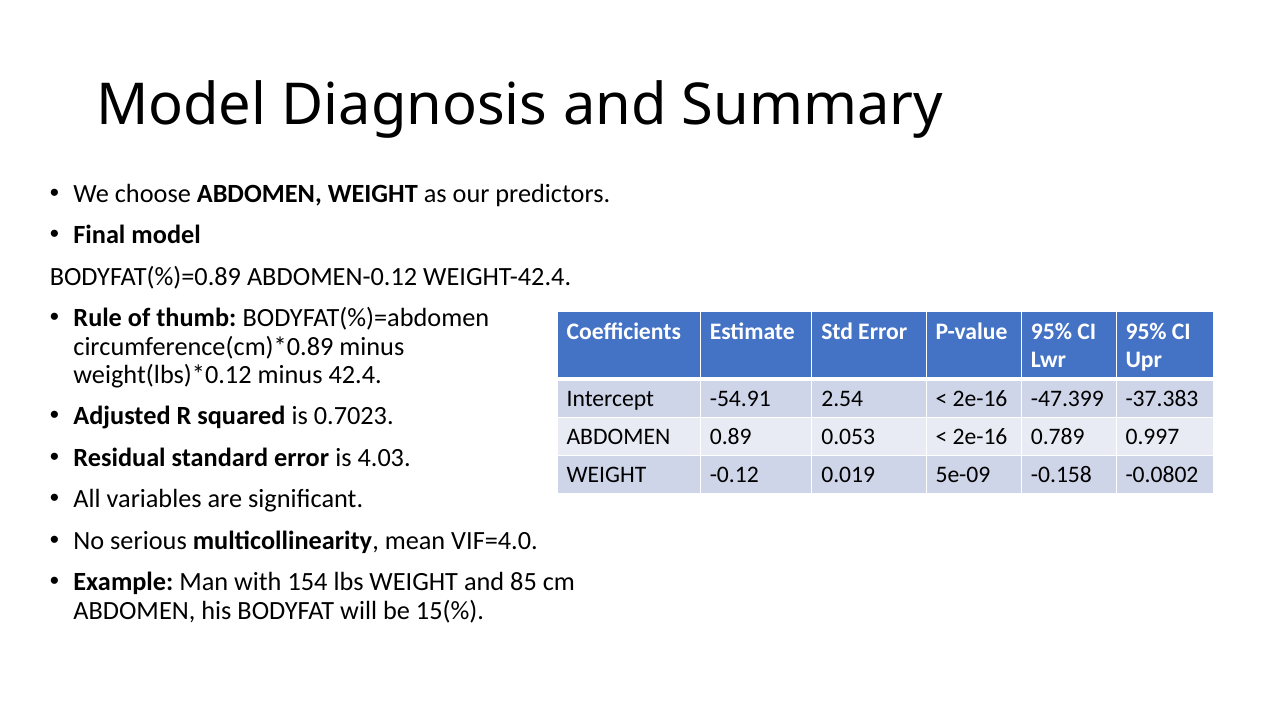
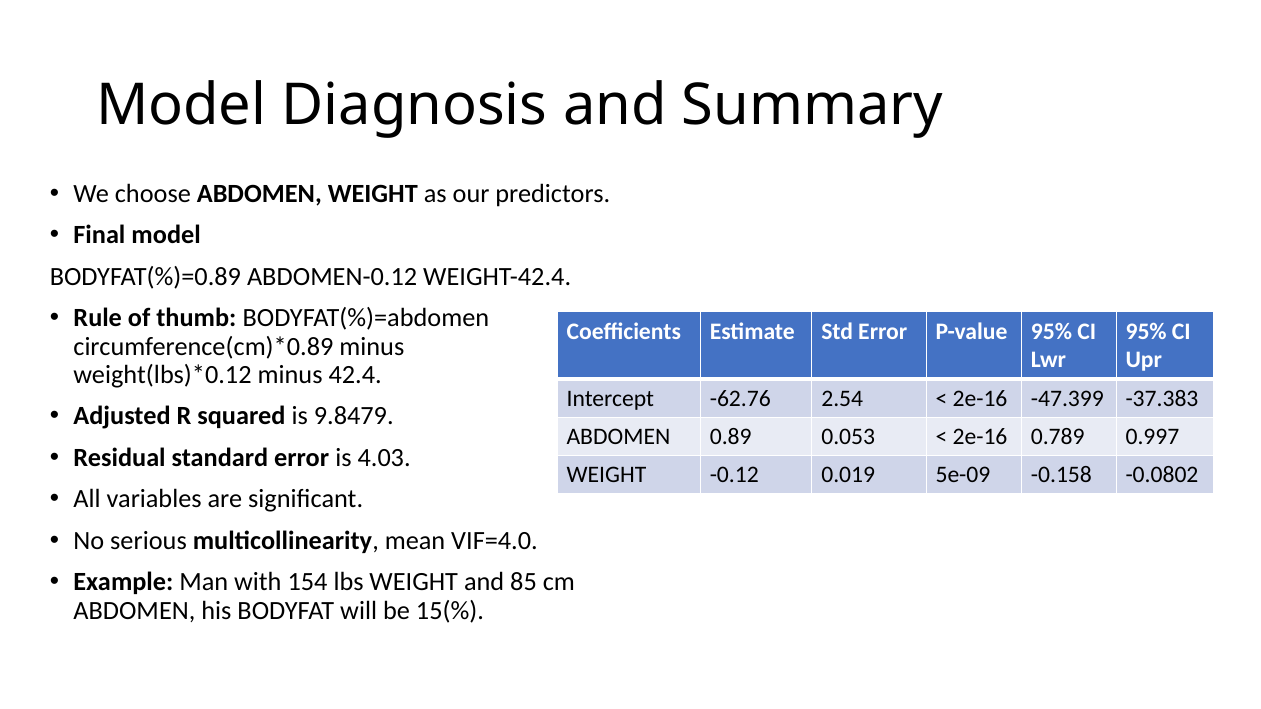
-54.91: -54.91 -> -62.76 (740, 399)
0.7023: 0.7023 -> 9.8479 (354, 416)
